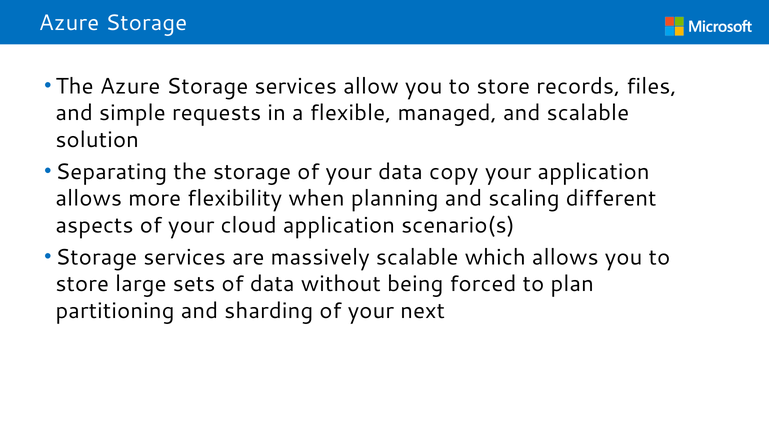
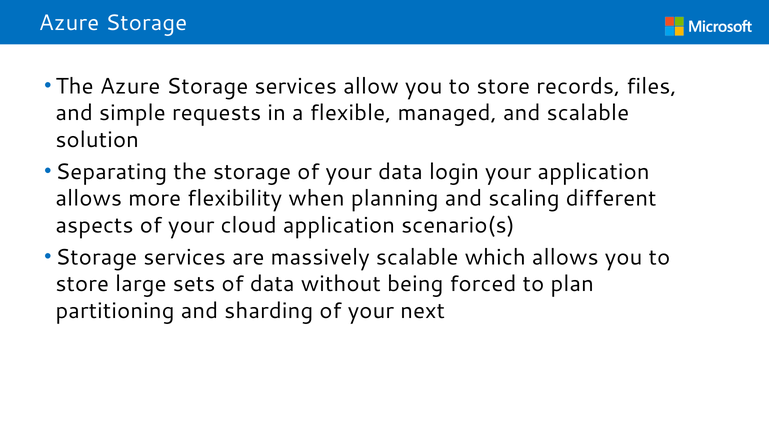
copy: copy -> login (454, 172)
